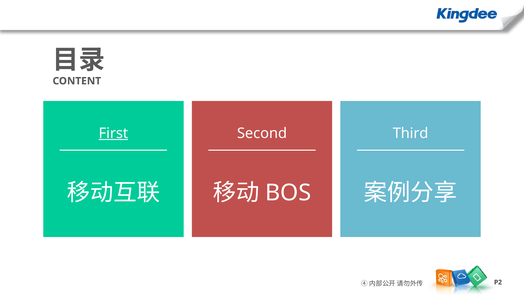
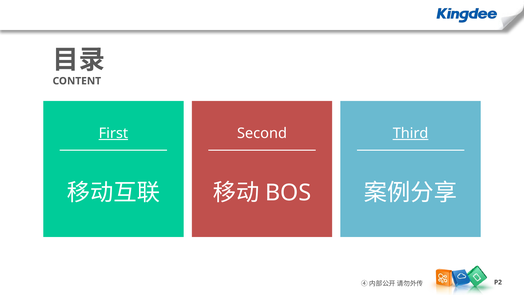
Third underline: none -> present (411, 133)
